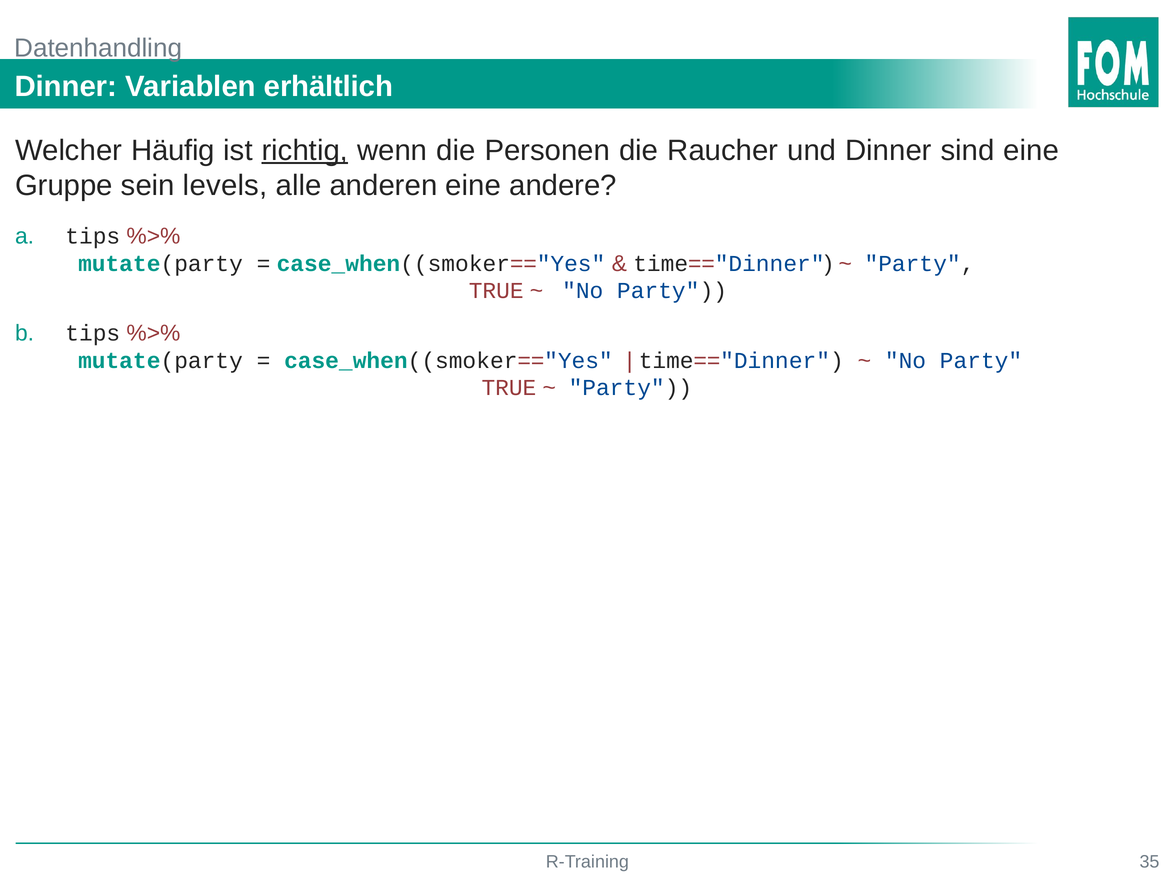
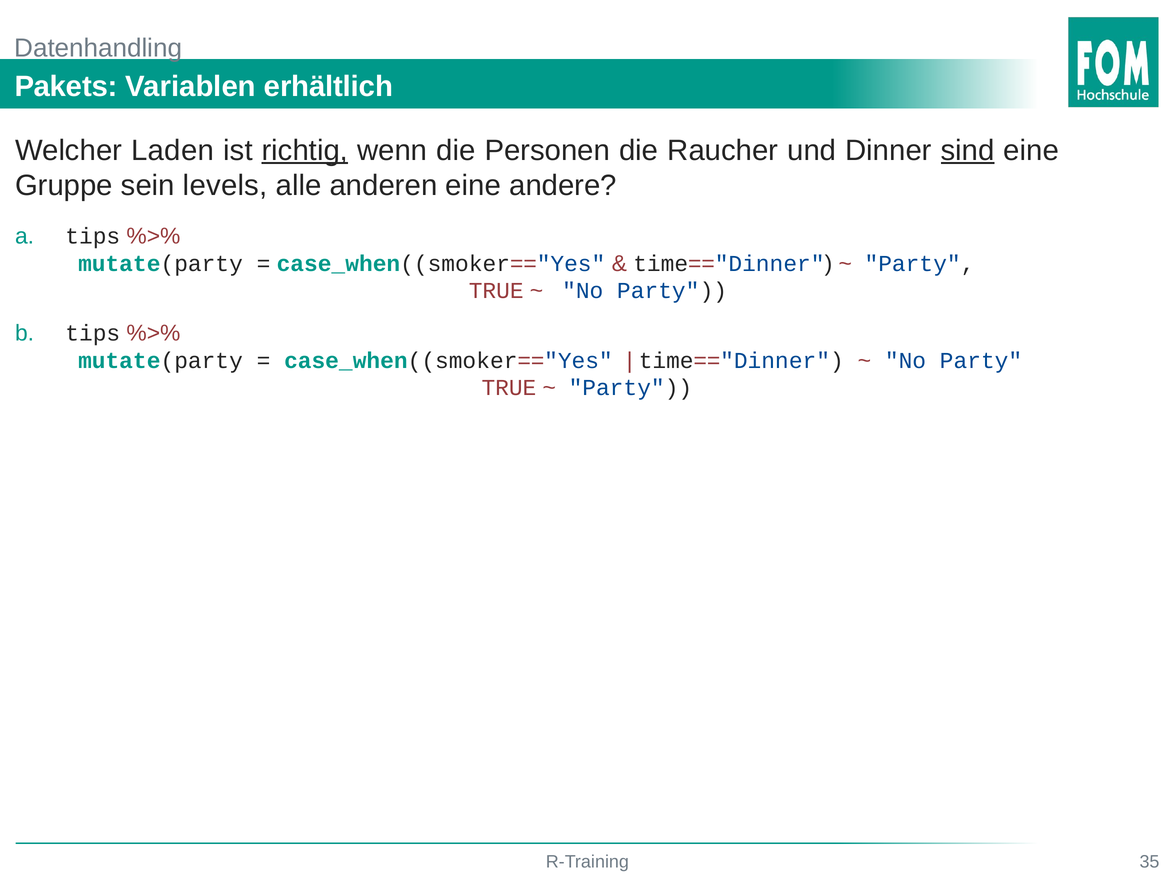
Dinner: Dinner -> Pakets (66, 86)
Häufig: Häufig -> Laden (173, 150)
sind underline: none -> present (968, 150)
